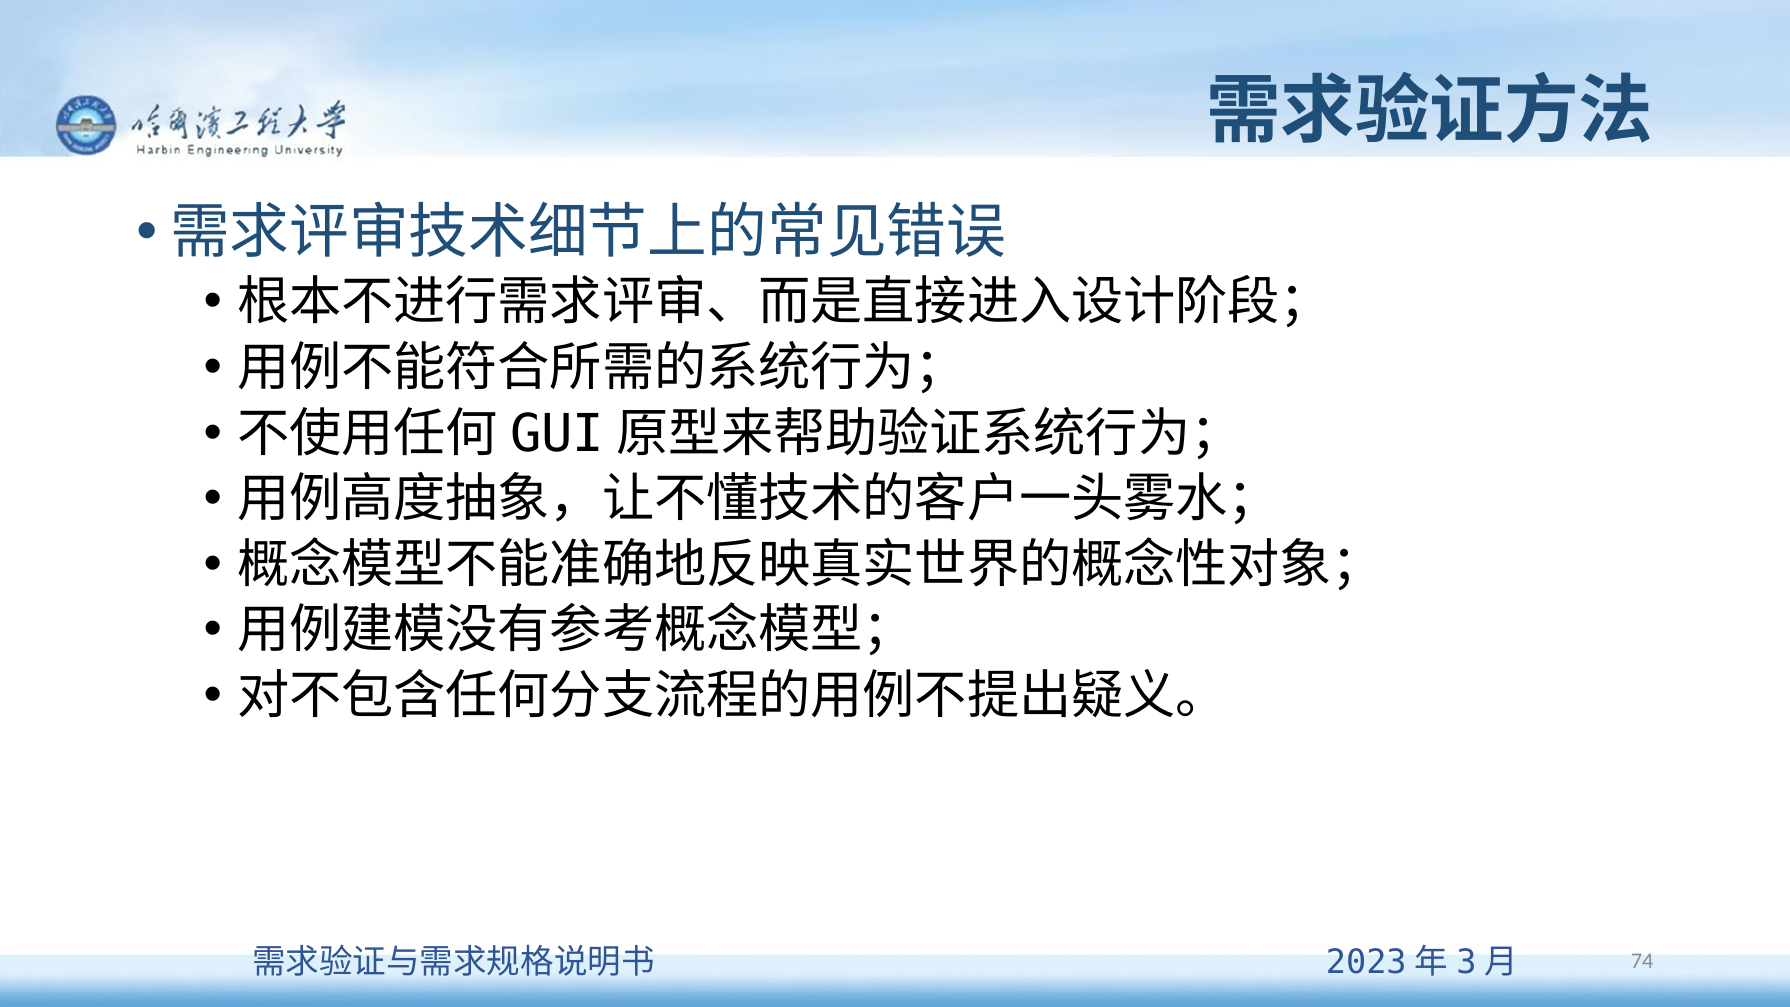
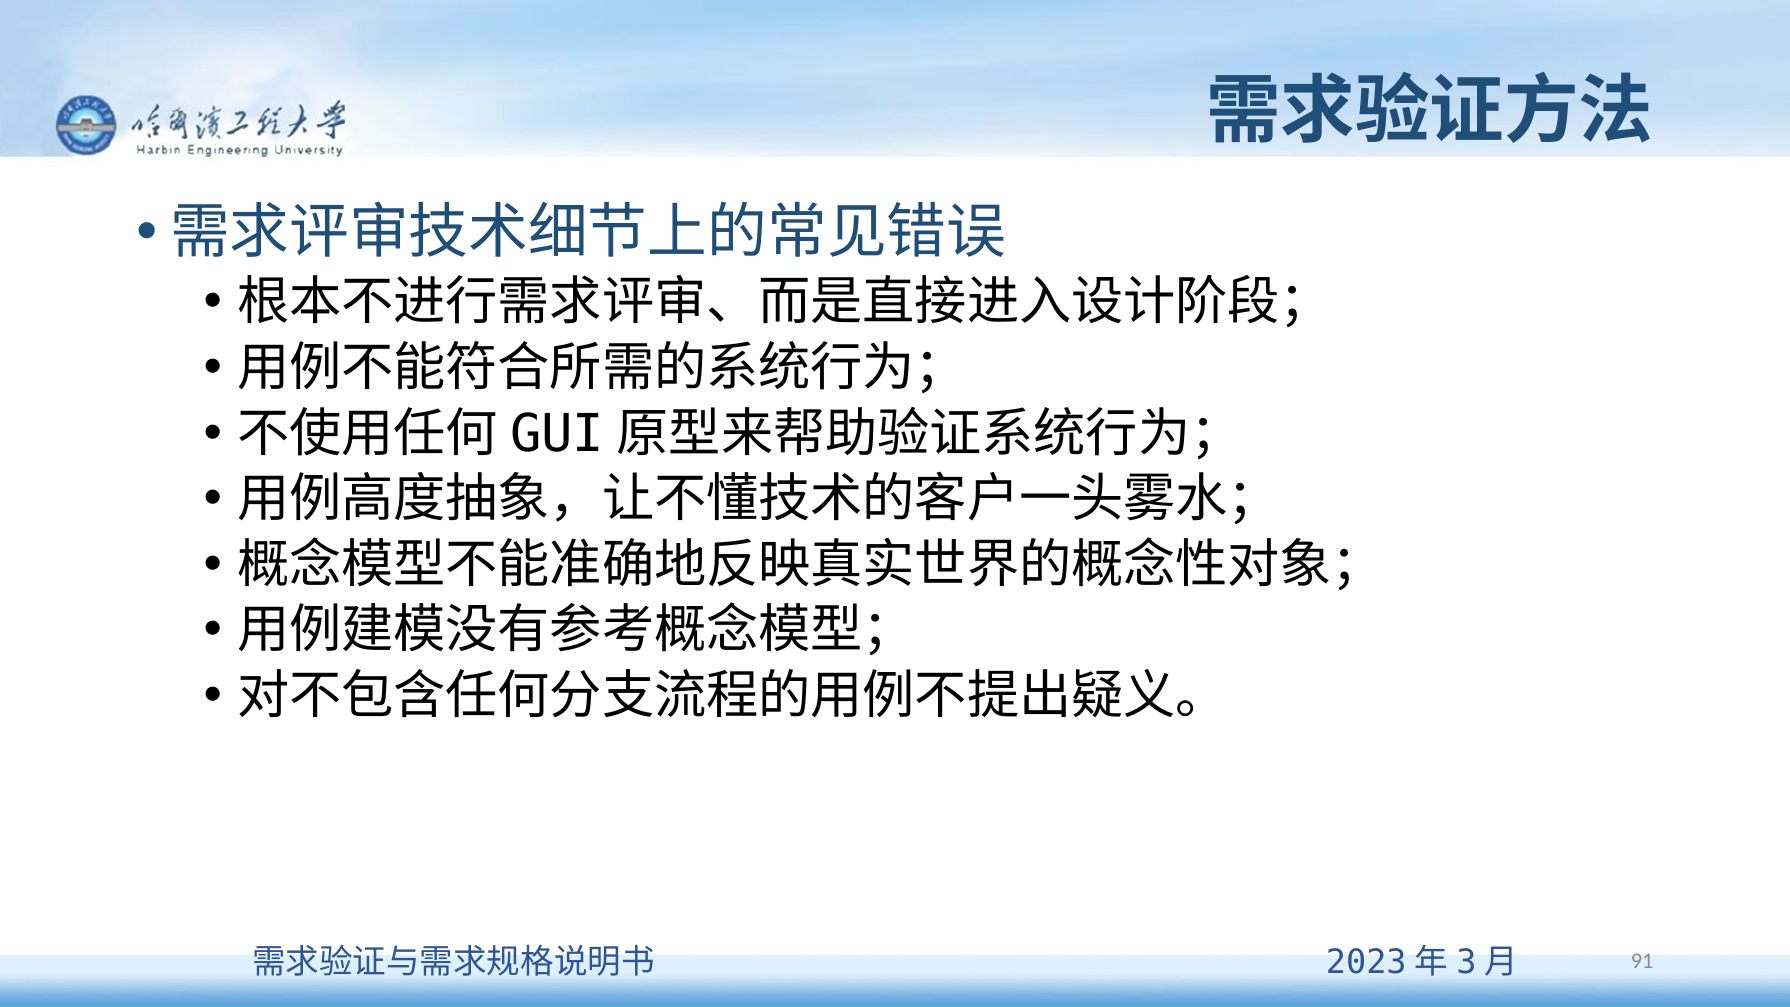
74: 74 -> 91 (1642, 961)
